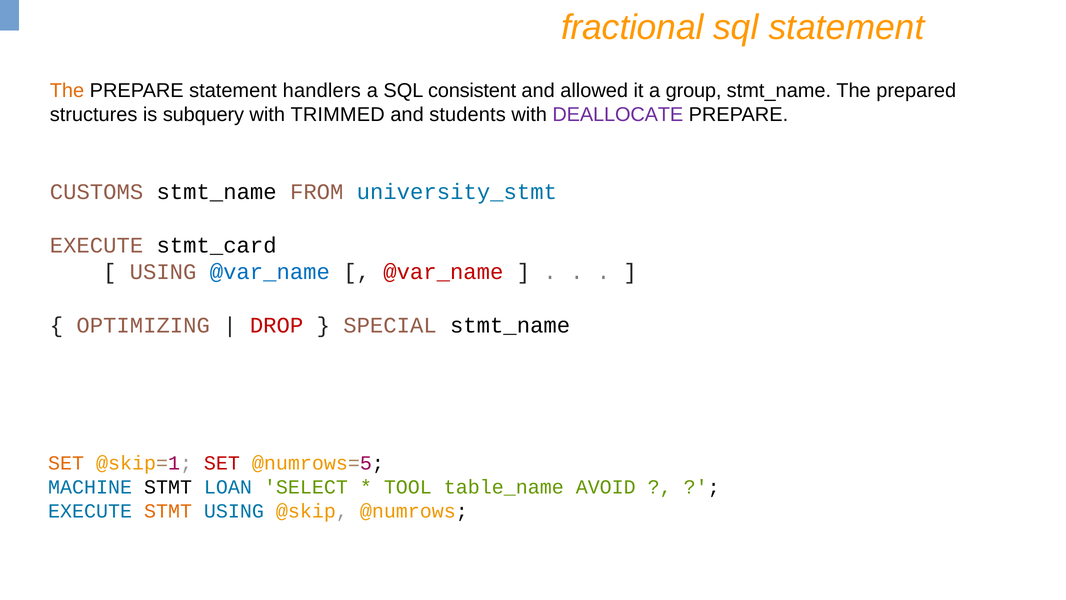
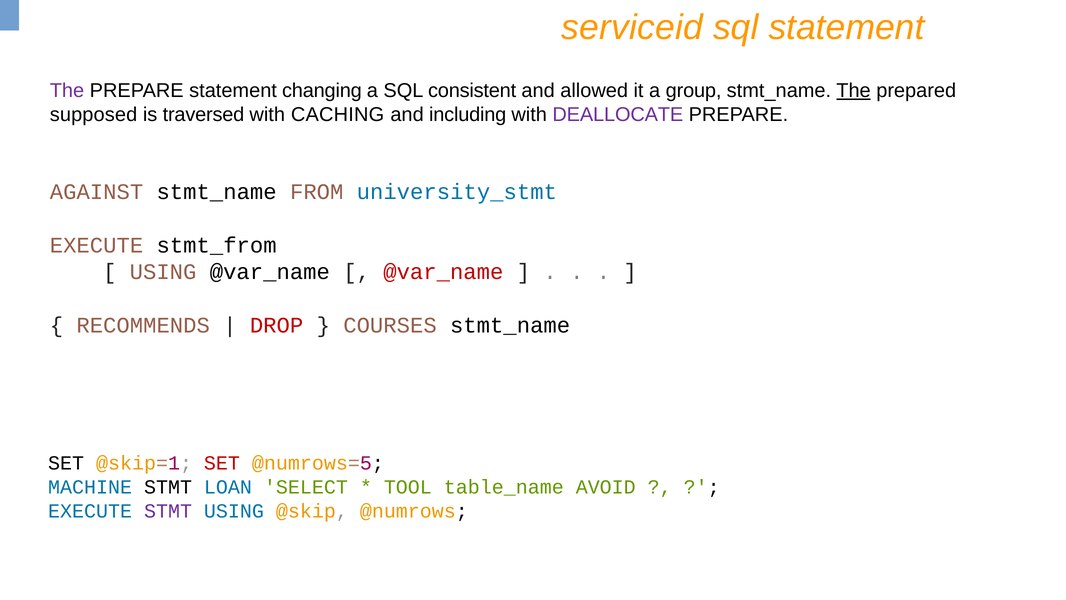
fractional: fractional -> serviceid (632, 28)
The colour: orange -> purple (67, 91)
handlers: handlers -> changing (322, 91)
The underline: none -> present (854, 91)
structures: structures -> supposed (94, 115)
subquery: subquery -> traversed (204, 115)
TRIMMED: TRIMMED -> CACHING (338, 115)
students: students -> including (468, 115)
CUSTOMS: CUSTOMS -> AGAINST (97, 192)
stmt_card: stmt_card -> stmt_from (217, 245)
@var_name colour: blue -> black (270, 272)
OPTIMIZING: OPTIMIZING -> RECOMMENDS (143, 325)
SPECIAL: SPECIAL -> COURSES (390, 325)
SET colour: orange -> black (66, 463)
STMT colour: orange -> purple (168, 511)
